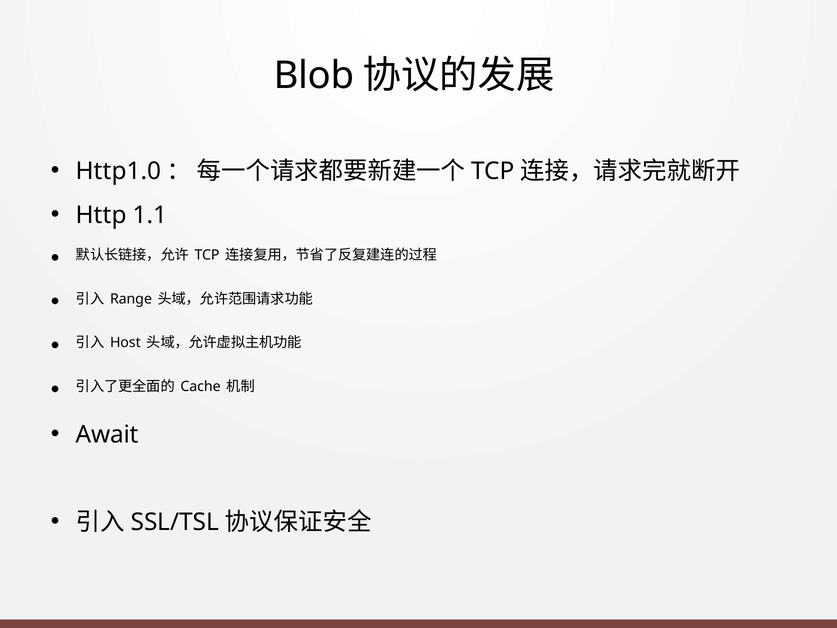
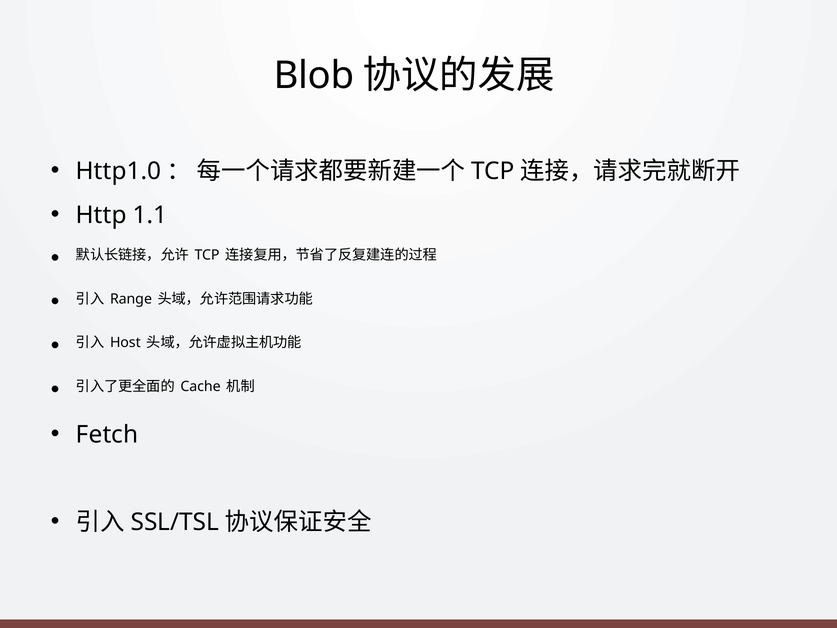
Await: Await -> Fetch (107, 434)
